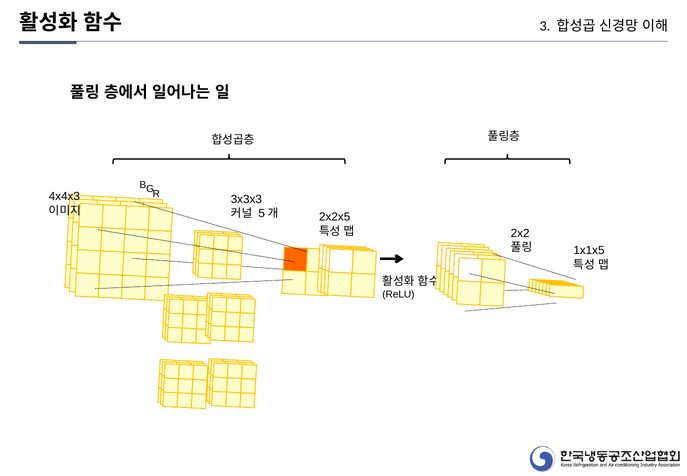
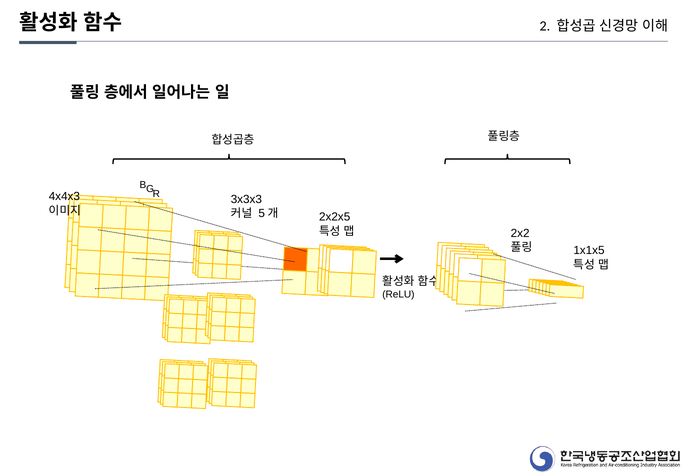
3: 3 -> 2 (545, 26)
